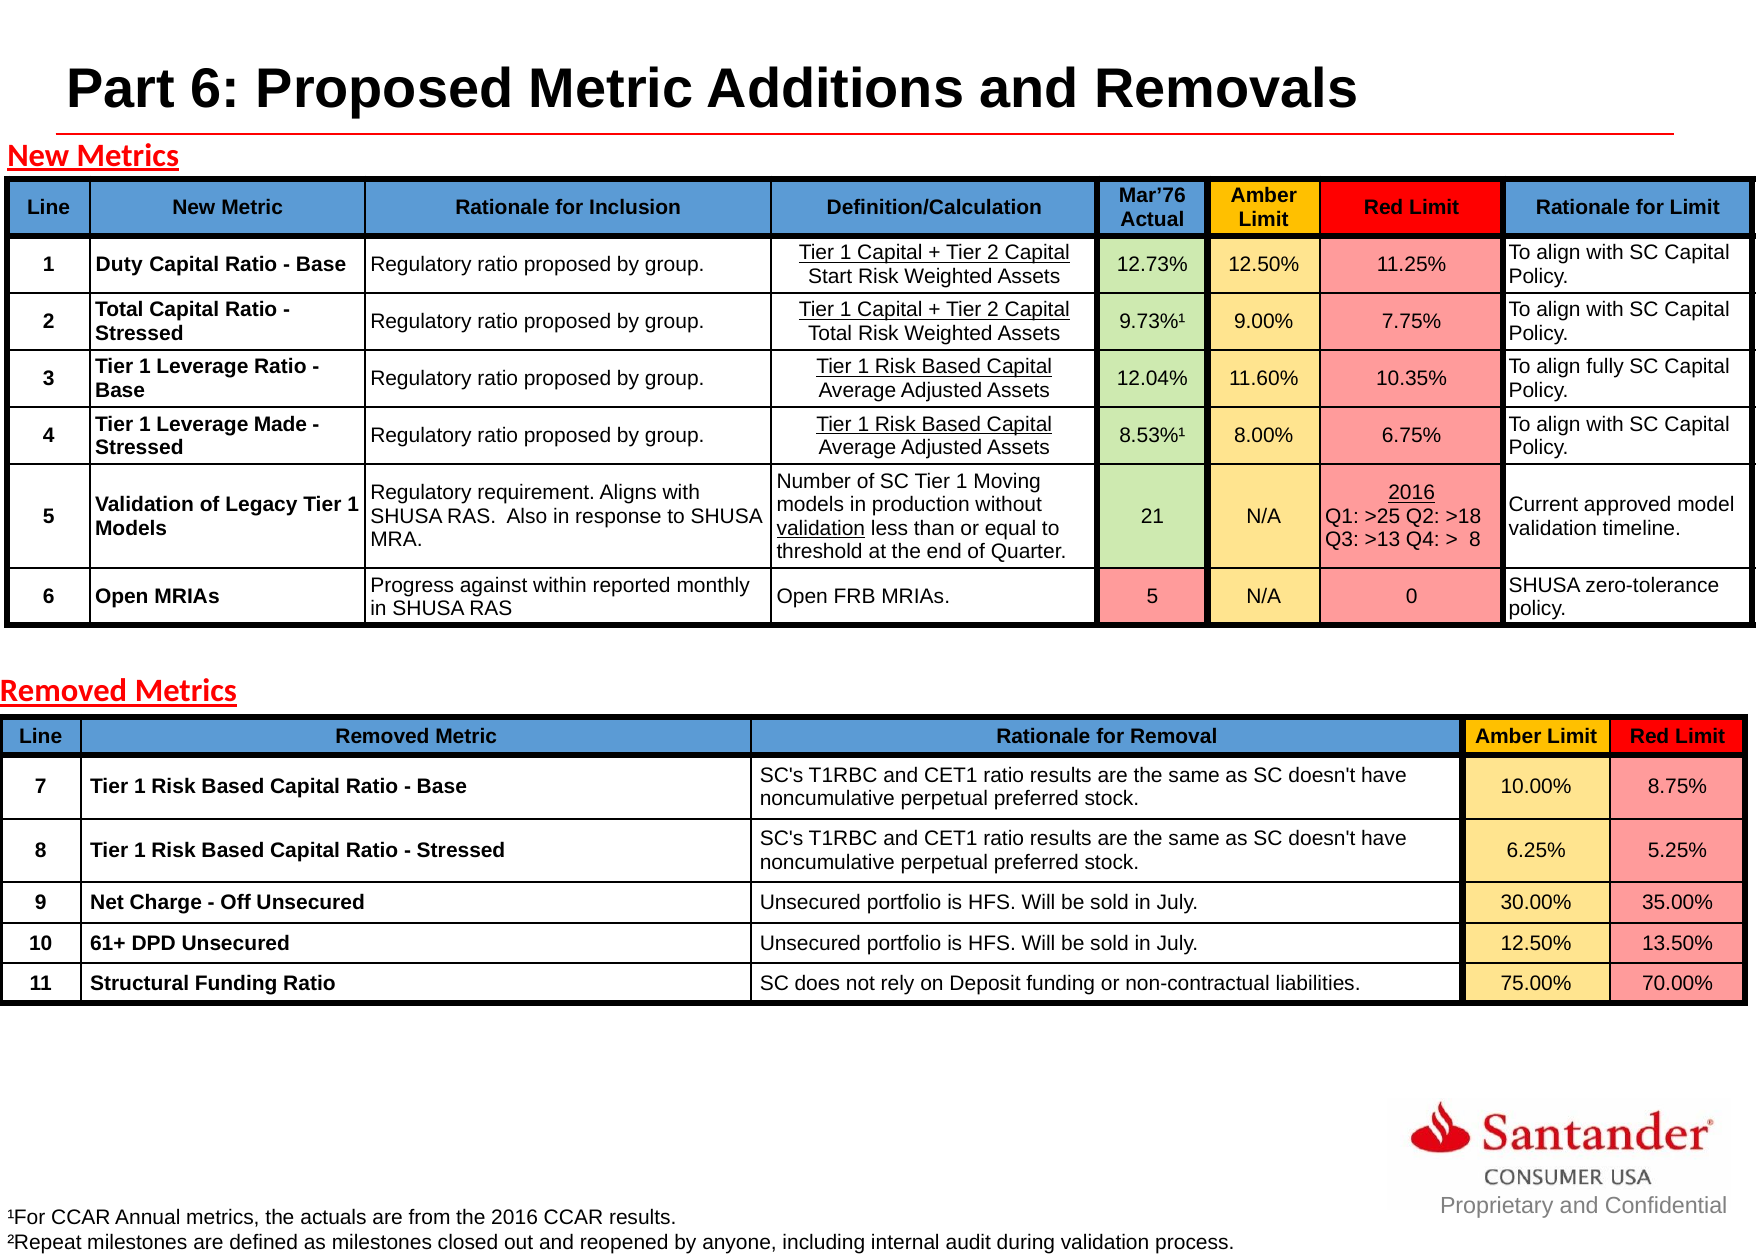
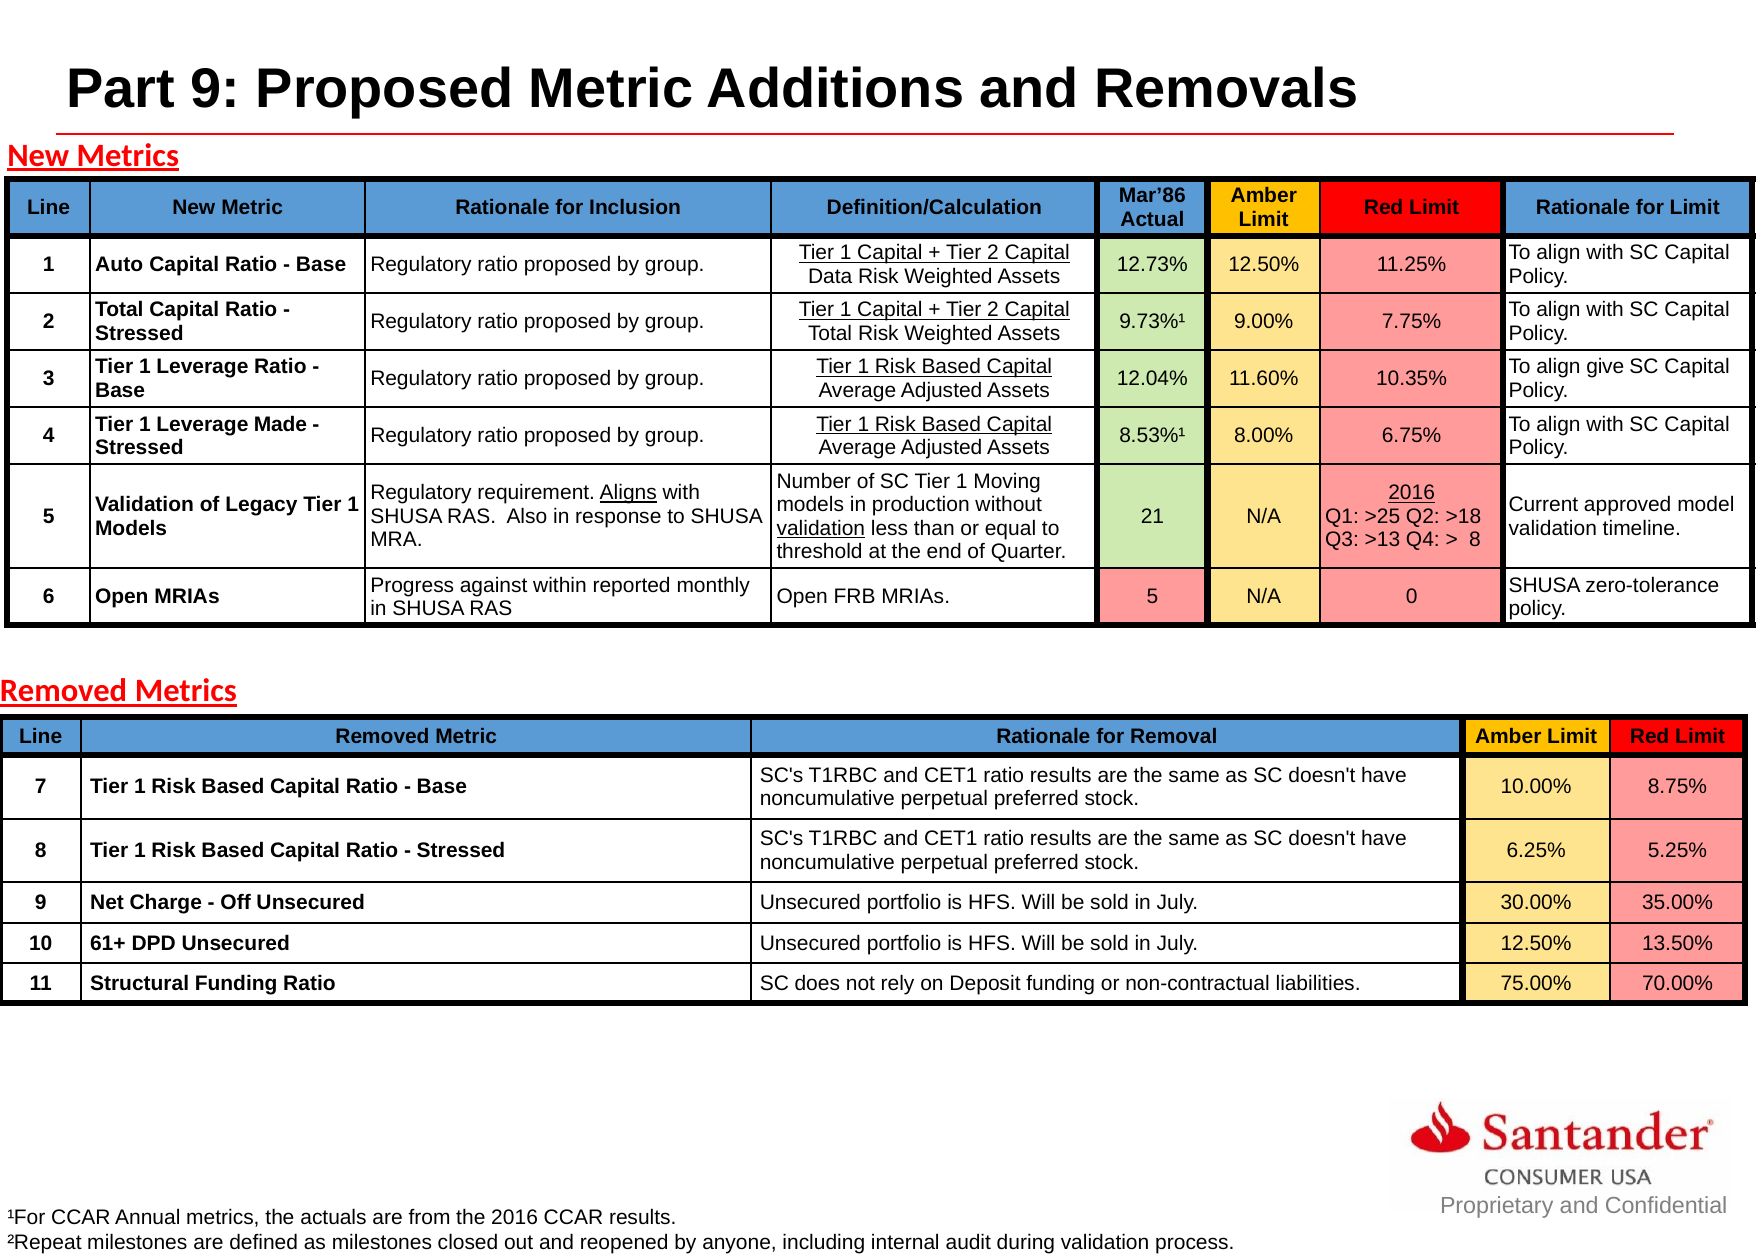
Part 6: 6 -> 9 (216, 89)
Mar’76: Mar’76 -> Mar’86 (1152, 196)
Duty: Duty -> Auto (119, 265)
Start: Start -> Data (830, 276)
fully: fully -> give (1605, 367)
Aligns underline: none -> present (628, 493)
